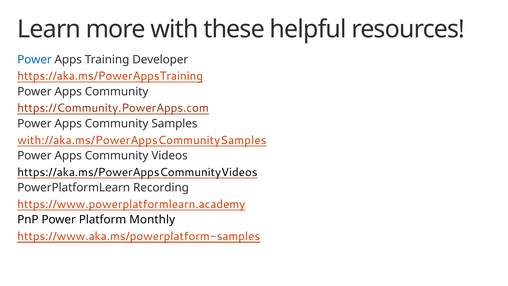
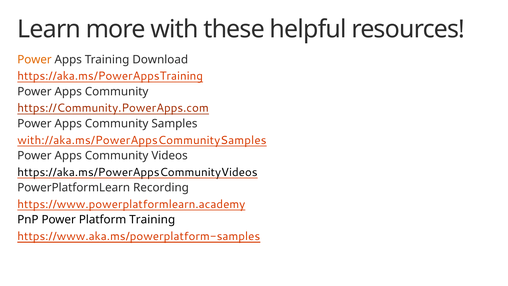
Power colour: blue -> orange (34, 60)
Developer: Developer -> Download (160, 60)
Platform Monthly: Monthly -> Training (152, 220)
